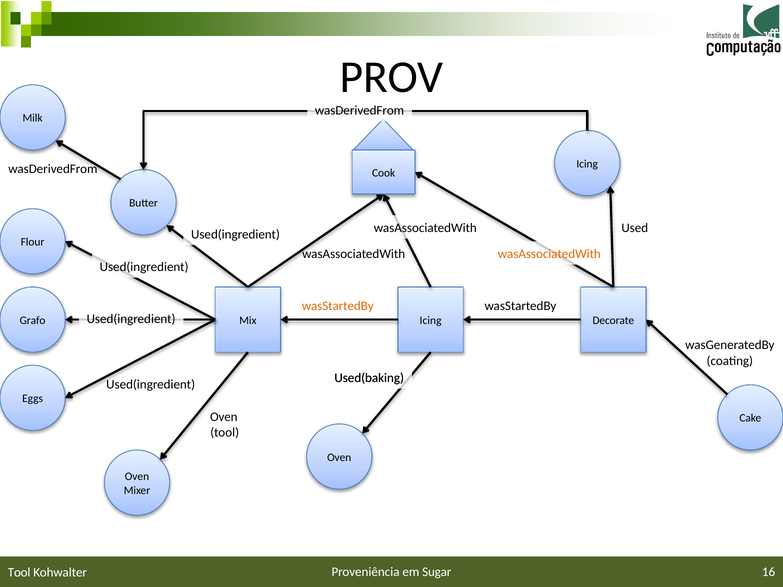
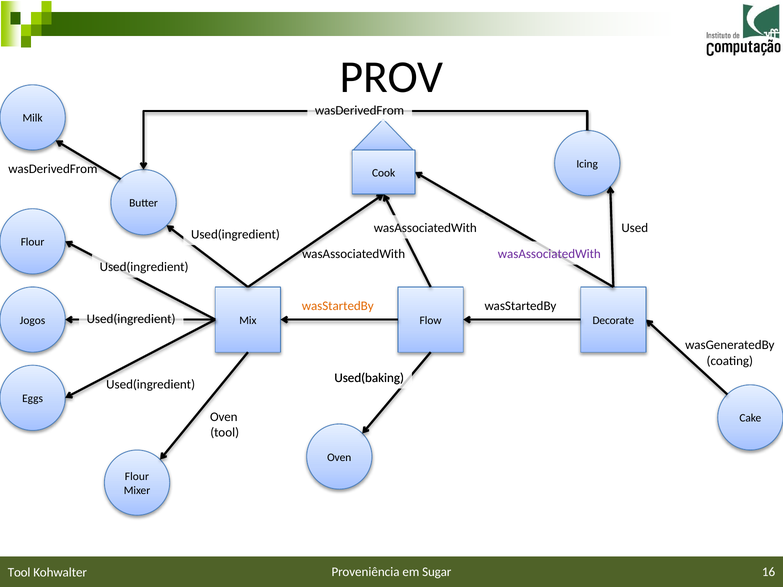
wasAssociatedWith colour: orange -> purple (549, 254)
Grafo: Grafo -> Jogos (33, 321)
Icing: Icing -> Flow (431, 321)
Oven: Oven -> Flour (137, 477)
